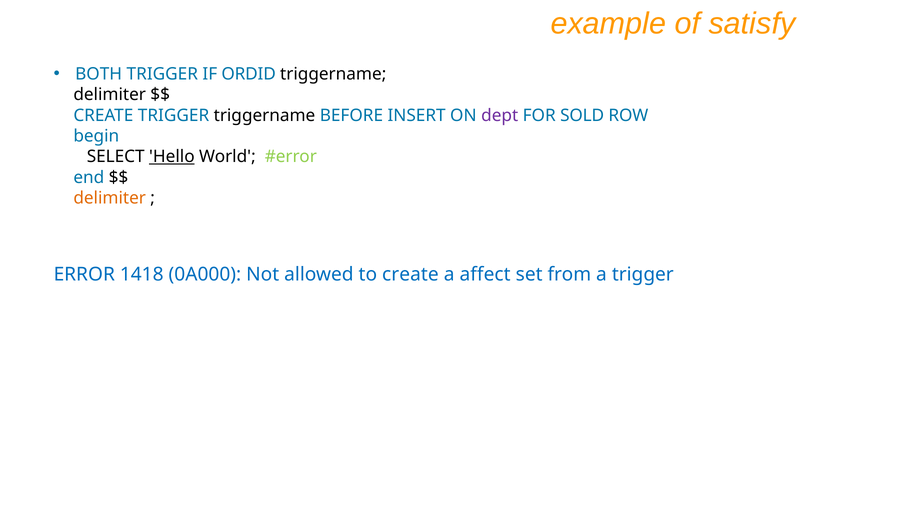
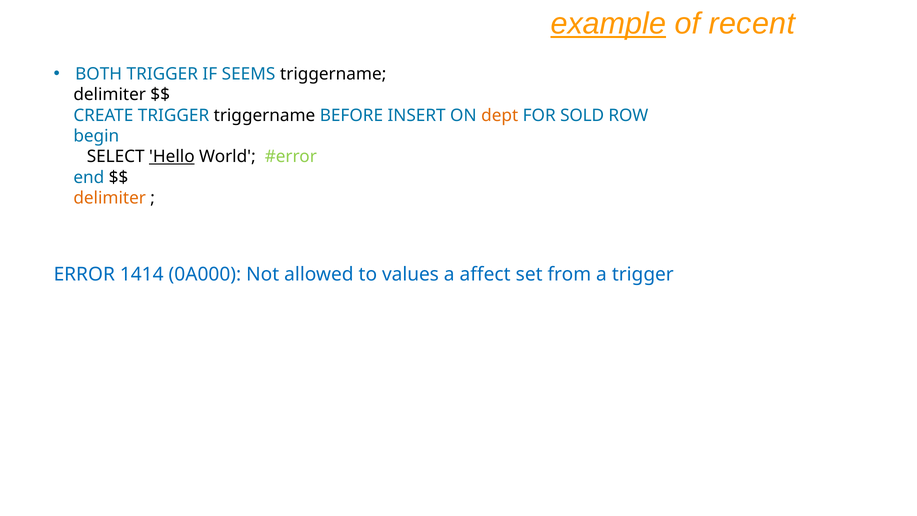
example underline: none -> present (608, 24)
satisfy: satisfy -> recent (752, 24)
ORDID: ORDID -> SEEMS (249, 74)
dept colour: purple -> orange (500, 115)
1418: 1418 -> 1414 (142, 274)
to create: create -> values (410, 274)
